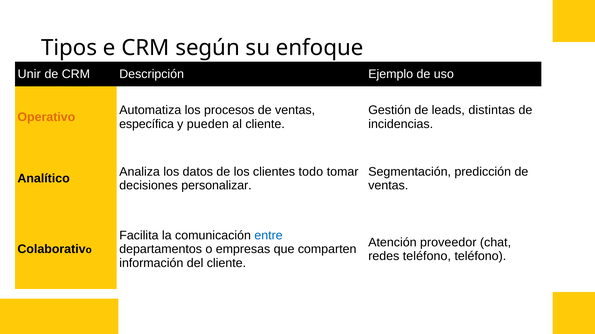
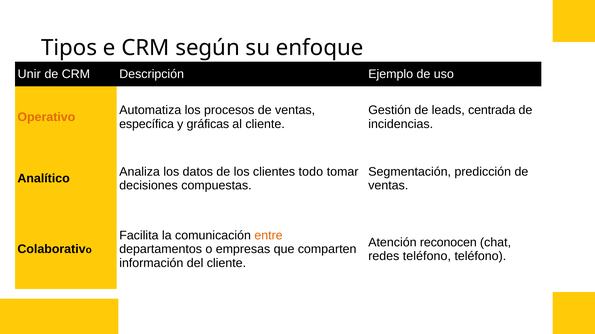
distintas: distintas -> centrada (492, 110)
pueden: pueden -> gráficas (208, 124)
personalizar: personalizar -> compuestas (216, 186)
entre colour: blue -> orange (269, 236)
proveedor: proveedor -> reconocen (448, 243)
